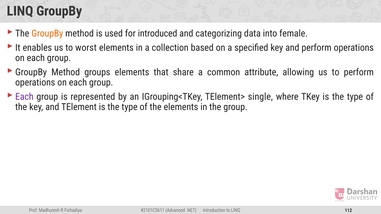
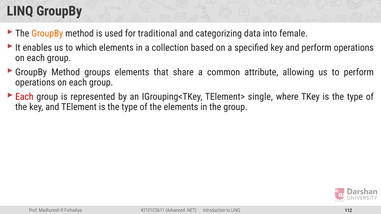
introduced: introduced -> traditional (157, 33)
worst: worst -> which (86, 48)
Each colour: purple -> red (24, 97)
